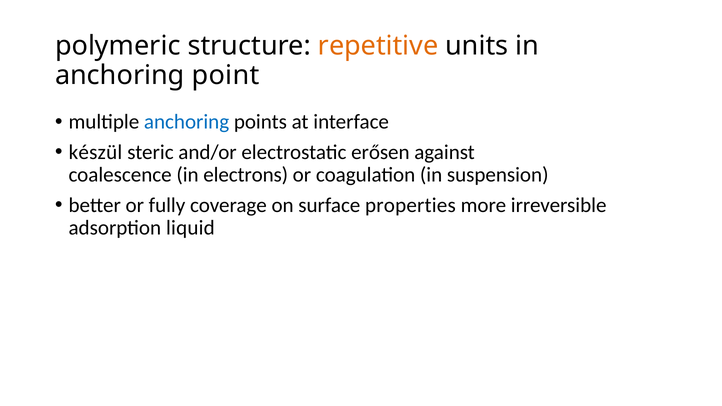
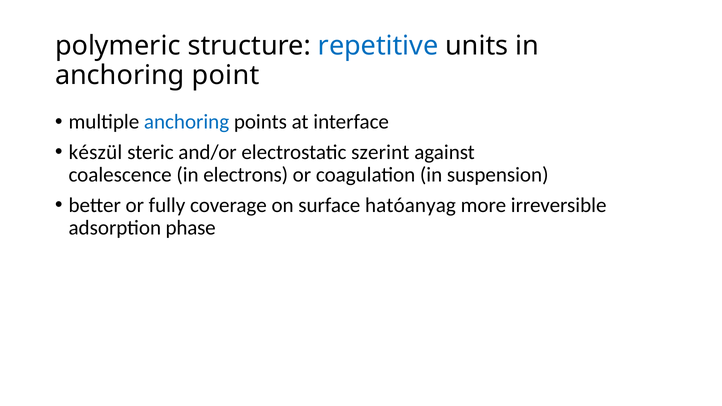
repetitive colour: orange -> blue (378, 46)
erősen: erősen -> szerint (380, 152)
properties: properties -> hatóanyag (410, 205)
liquid: liquid -> phase (191, 228)
